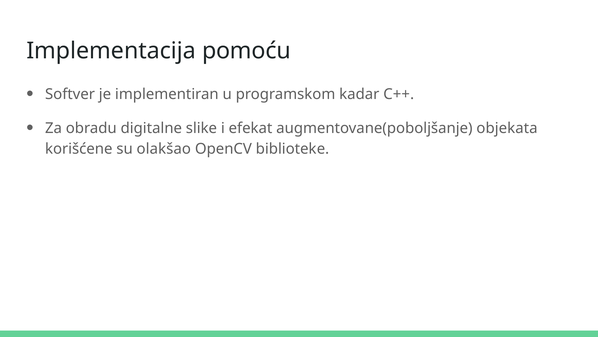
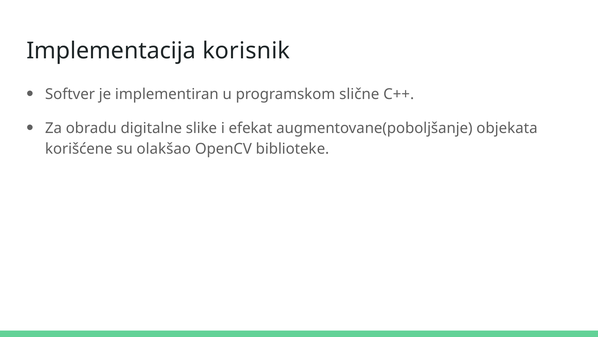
pomoću: pomoću -> korisnik (246, 51)
kadar: kadar -> slične (359, 94)
